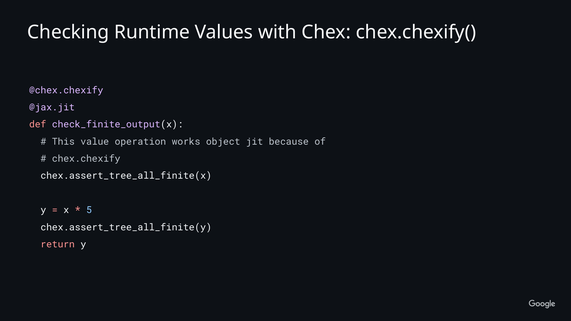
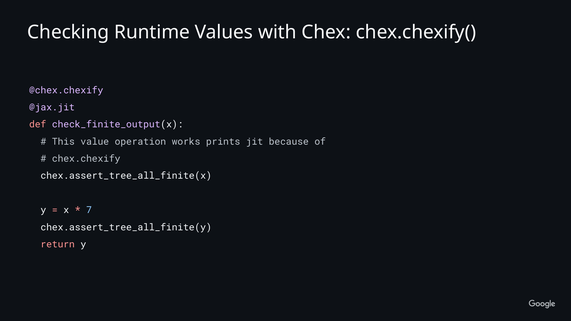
object: object -> prints (223, 142)
5: 5 -> 7 (89, 210)
